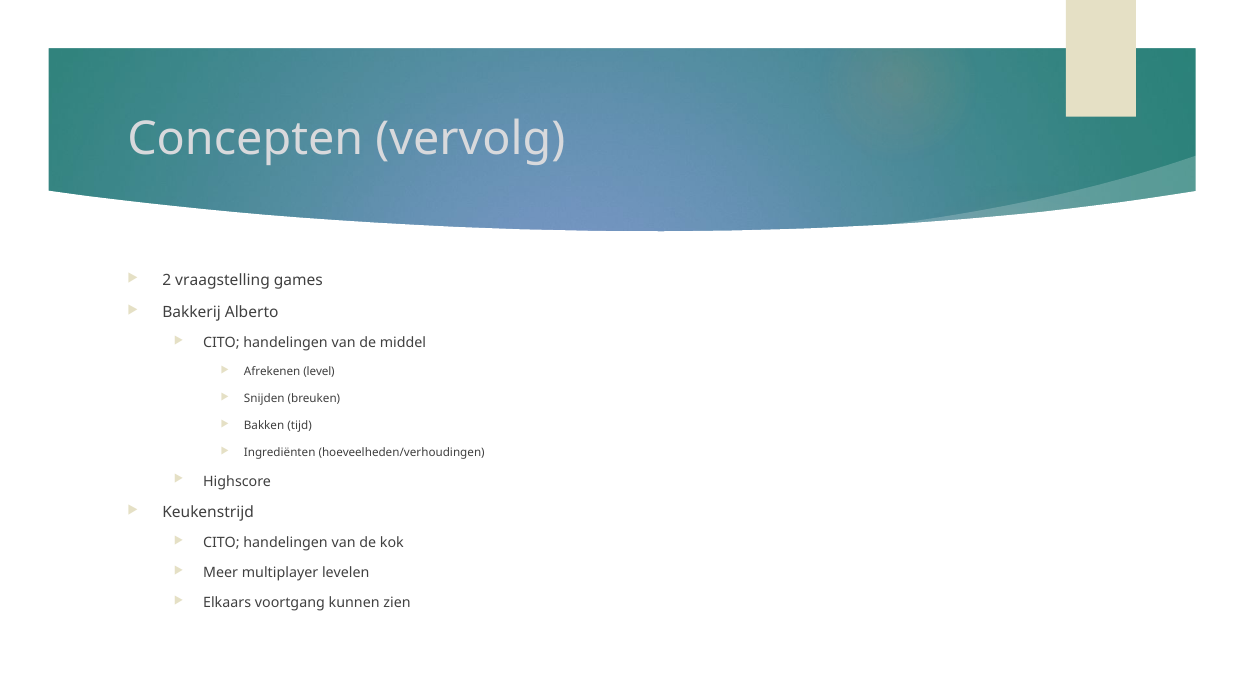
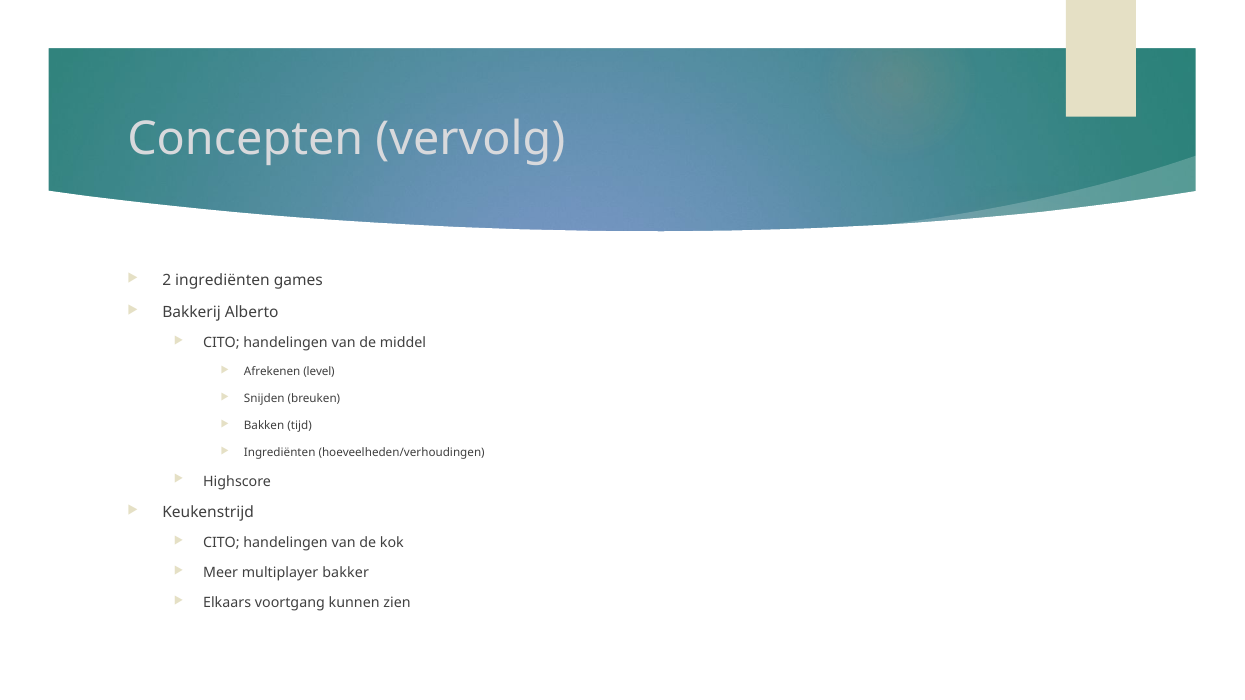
2 vraagstelling: vraagstelling -> ingrediënten (223, 281)
levelen: levelen -> bakker (346, 573)
